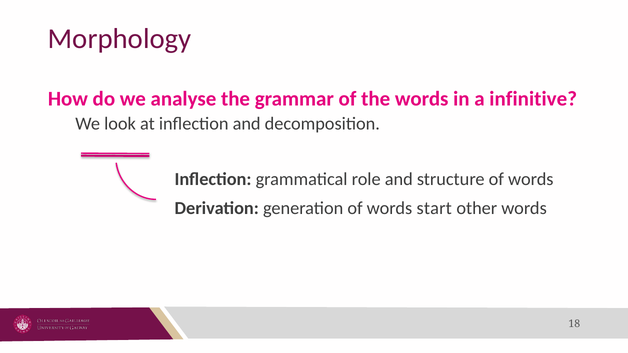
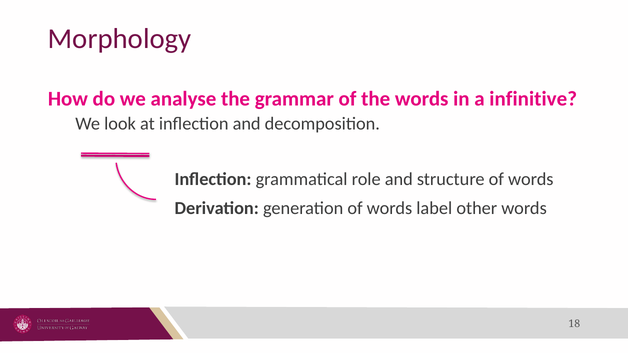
start: start -> label (434, 208)
